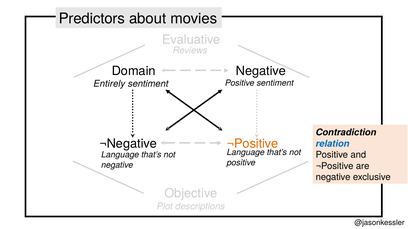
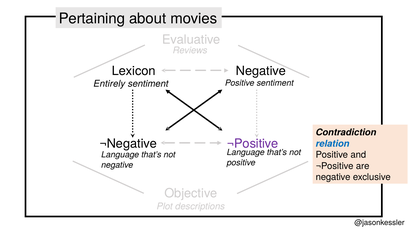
Predictors: Predictors -> Pertaining (92, 19)
Domain: Domain -> Lexicon (134, 71)
¬Positive colour: orange -> purple (253, 144)
